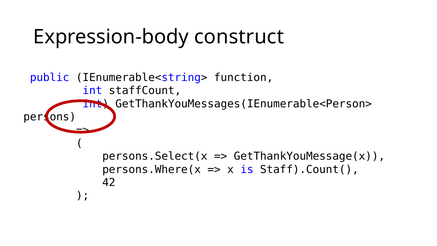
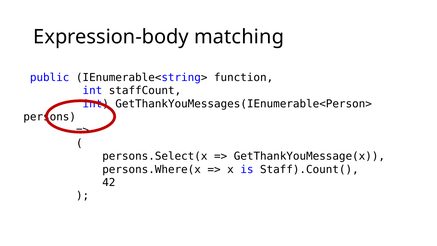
construct: construct -> matching (239, 37)
